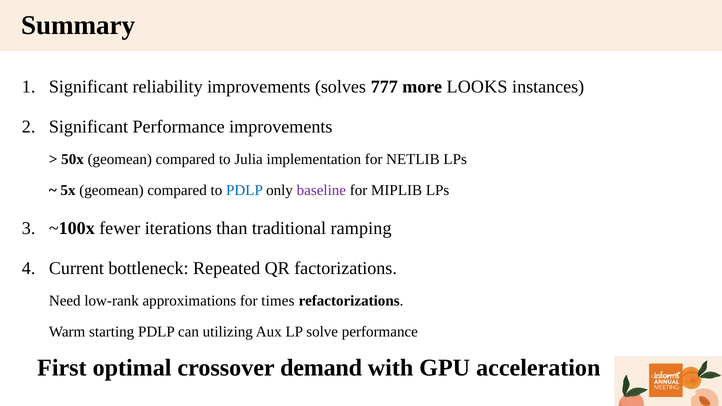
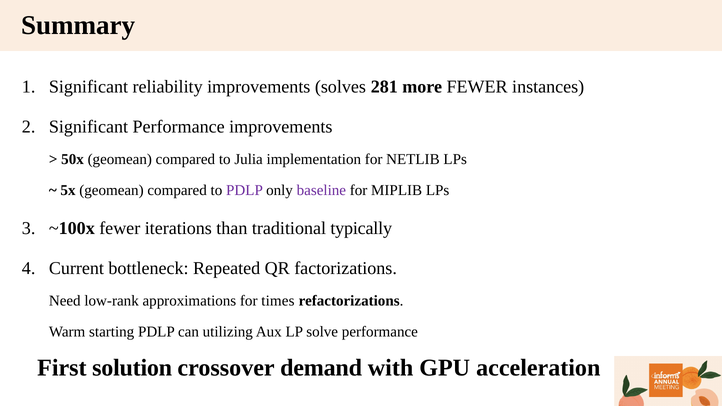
777: 777 -> 281 (384, 87)
more LOOKS: LOOKS -> FEWER (477, 87)
PDLP colour: blue -> purple (245, 190)
ramping: ramping -> typically (361, 229)
optimal: optimal -> solution (132, 368)
